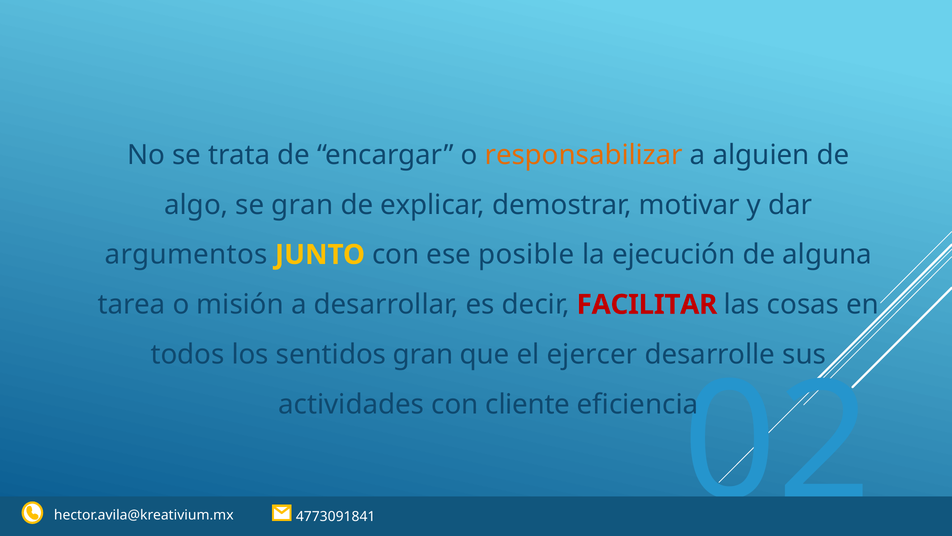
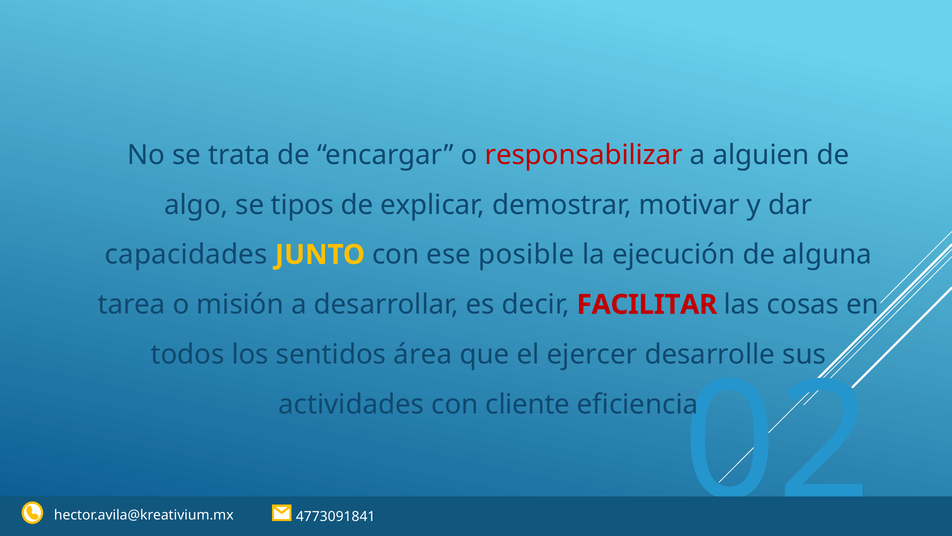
responsabilizar colour: orange -> red (584, 155)
se gran: gran -> tipos (303, 205)
argumentos: argumentos -> capacidades (186, 255)
sentidos gran: gran -> área (423, 354)
